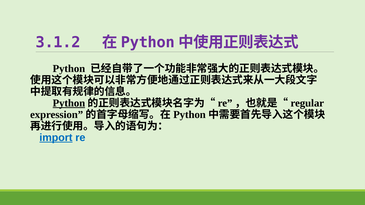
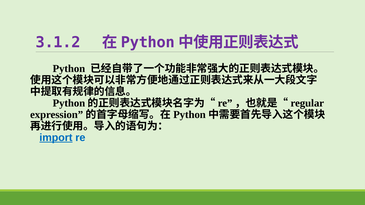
Python underline: present -> none (69, 103)
